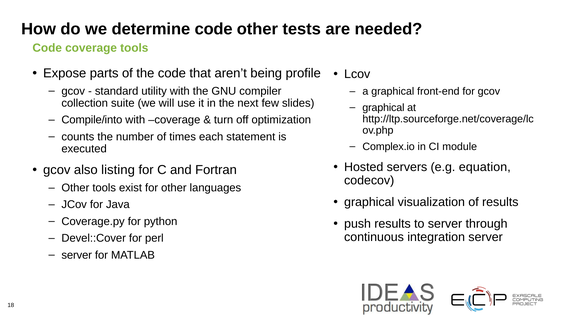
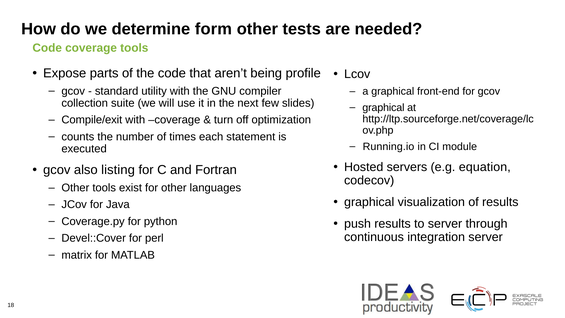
determine code: code -> form (213, 29)
Compile/into: Compile/into -> Compile/exit (92, 120)
Complex.io: Complex.io -> Running.io (388, 147)
server: server -> matrix (77, 255)
